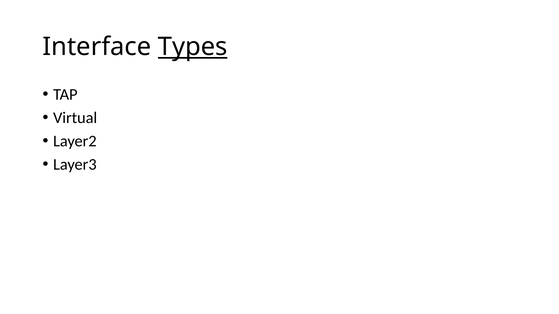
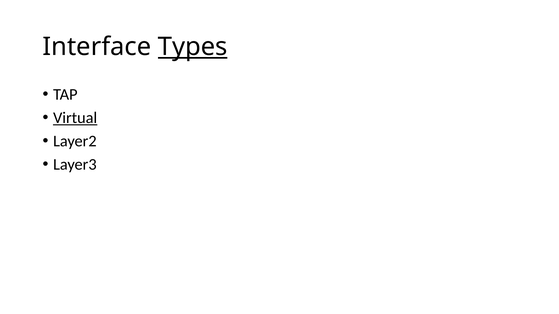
Virtual underline: none -> present (75, 118)
